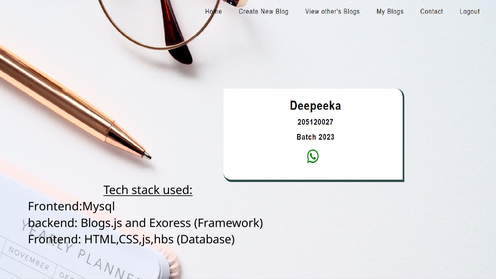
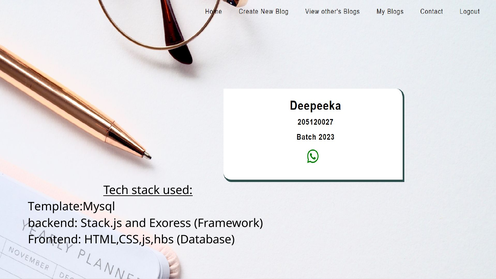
Frontend:Mysql: Frontend:Mysql -> Template:Mysql (72, 207)
Blogs.js: Blogs.js -> Stack.js (101, 223)
